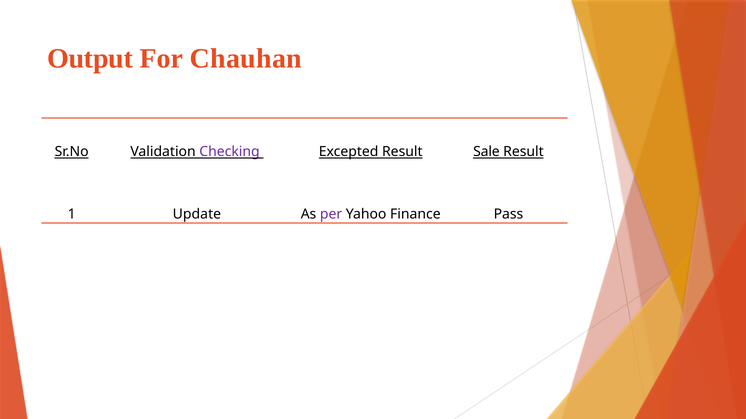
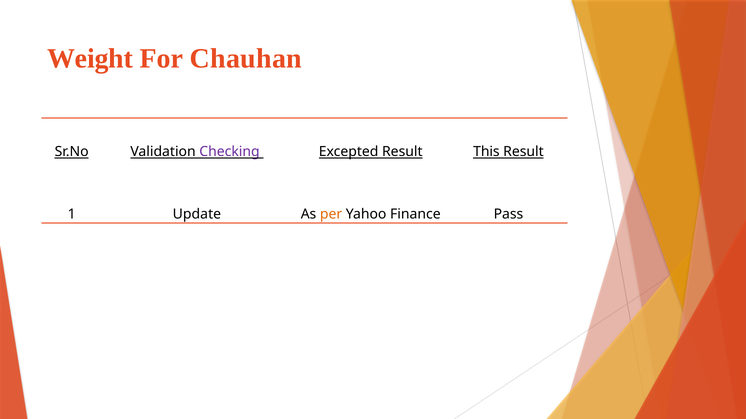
Output: Output -> Weight (90, 59)
Sale: Sale -> This (486, 152)
per colour: purple -> orange (331, 215)
